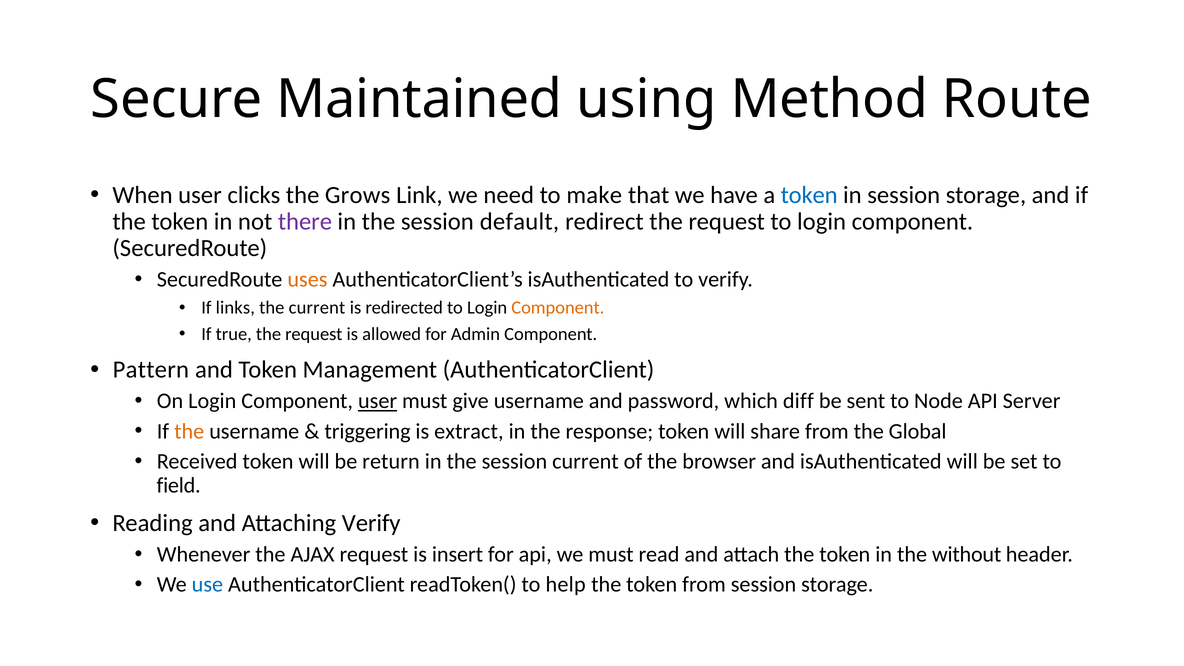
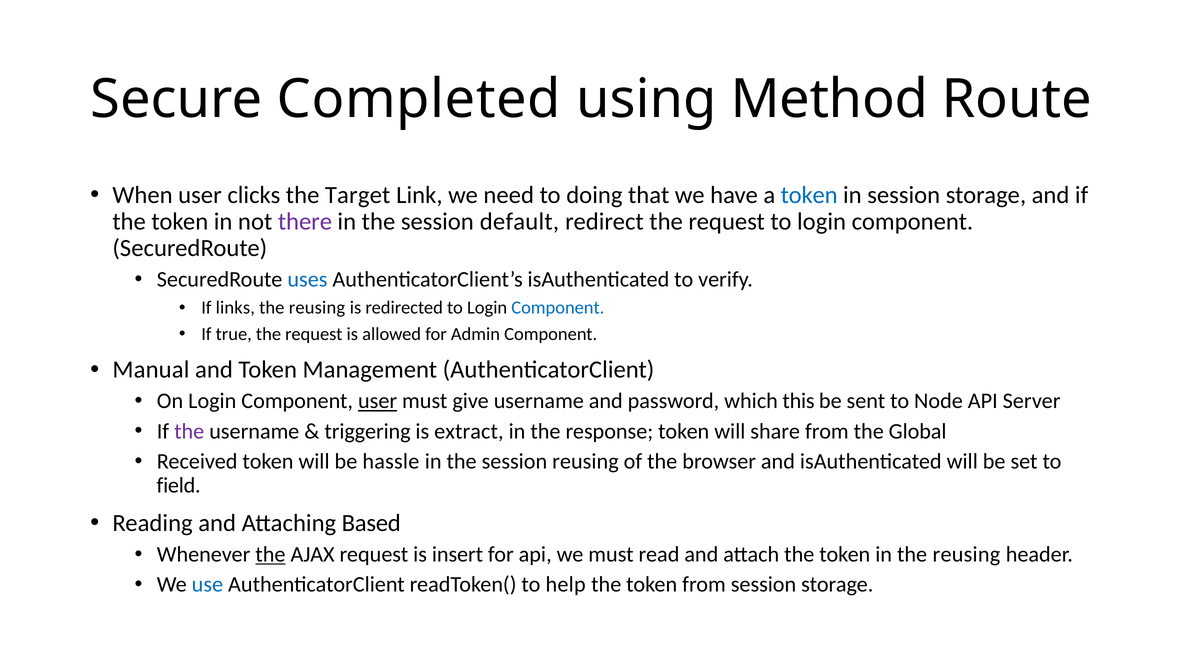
Maintained: Maintained -> Completed (419, 99)
Grows: Grows -> Target (358, 195)
make: make -> doing (594, 195)
uses colour: orange -> blue (307, 280)
current: current -> reusing (317, 308)
Component colour: orange -> blue (558, 308)
Pattern: Pattern -> Manual (151, 370)
diff: diff -> this (799, 401)
the colour: orange -> purple (189, 431)
return: return -> hassle (391, 461)
session current: current -> reusing (585, 461)
Attaching Verify: Verify -> Based (371, 523)
the underline: none -> present (270, 554)
in the without: without -> reusing (966, 554)
